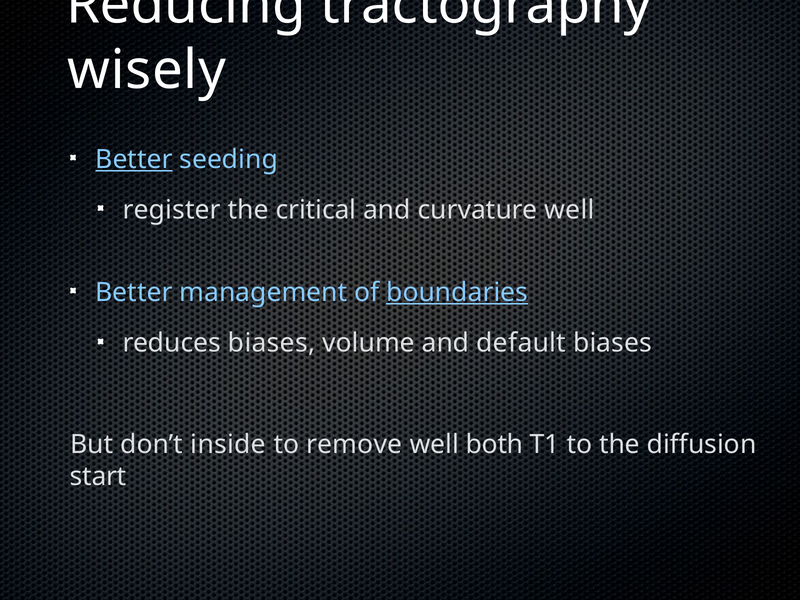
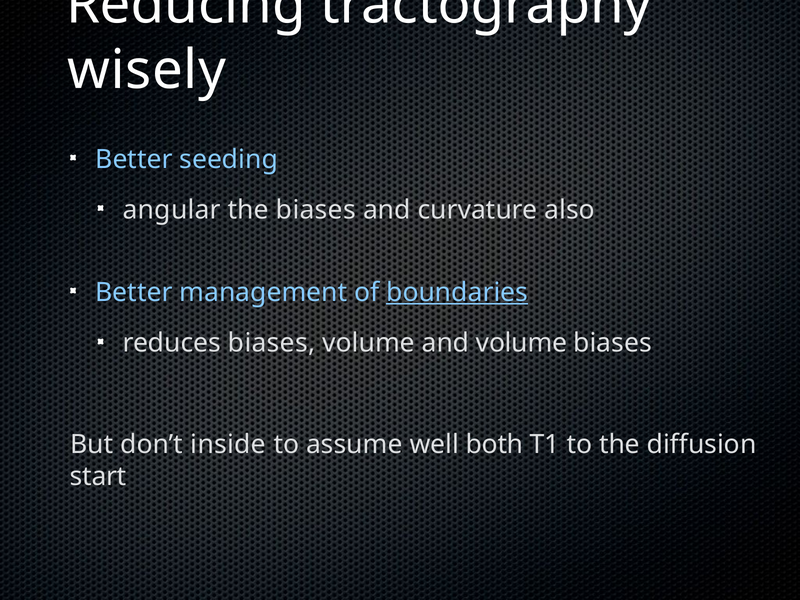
Better underline: present -> none (134, 159)
register: register -> angular (172, 210)
the critical: critical -> biases (316, 210)
curvature well: well -> also (570, 210)
and default: default -> volume (521, 343)
remove: remove -> assume (354, 444)
